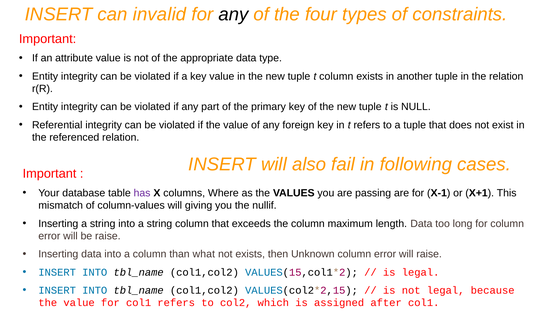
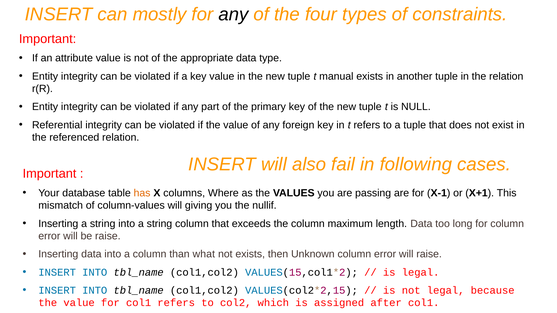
invalid: invalid -> mostly (160, 14)
t column: column -> manual (336, 76)
has colour: purple -> orange (142, 193)
